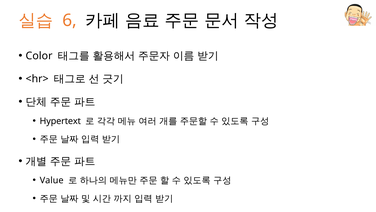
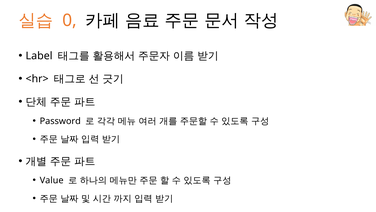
6: 6 -> 0 (70, 20)
Color: Color -> Label (39, 56)
Hypertext: Hypertext -> Password (60, 121)
